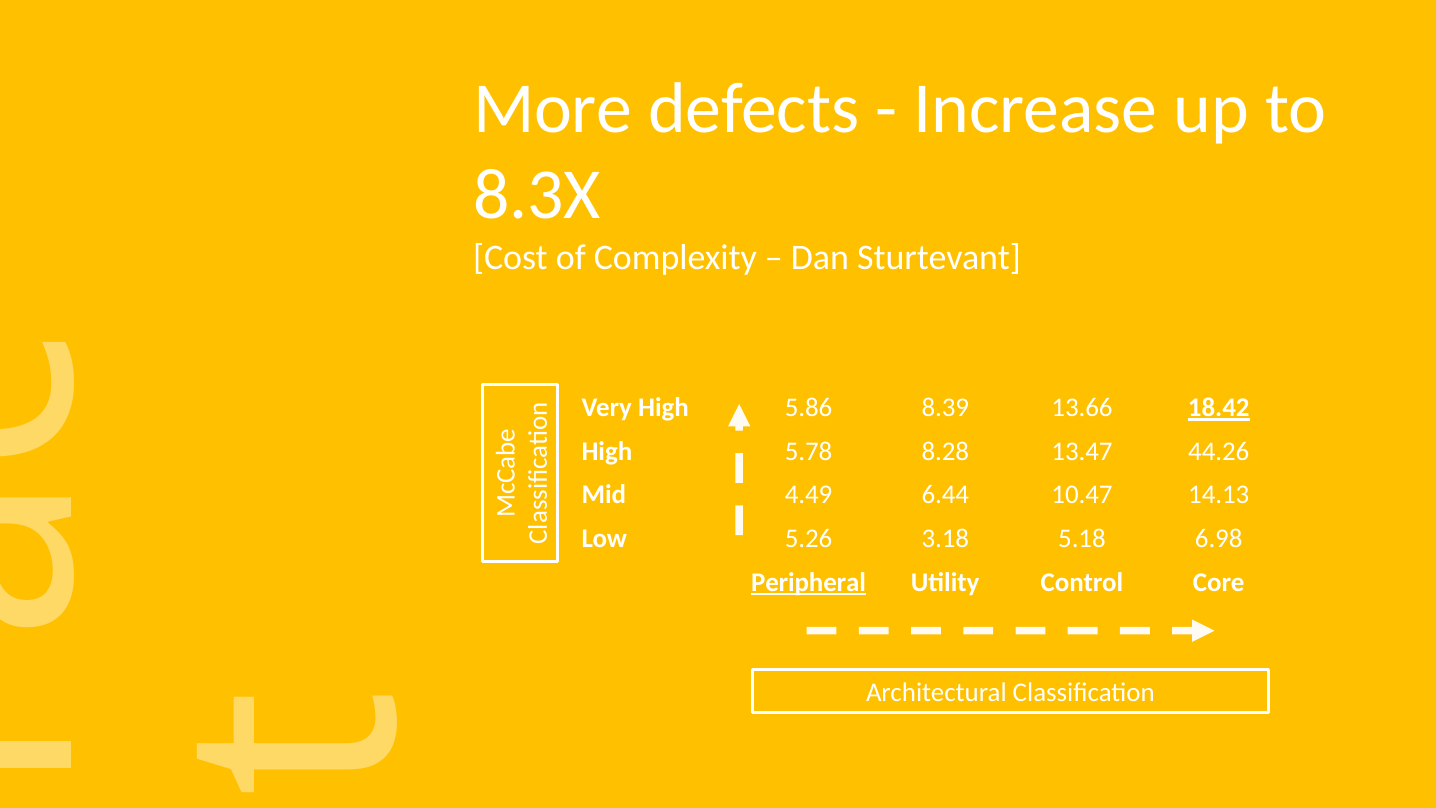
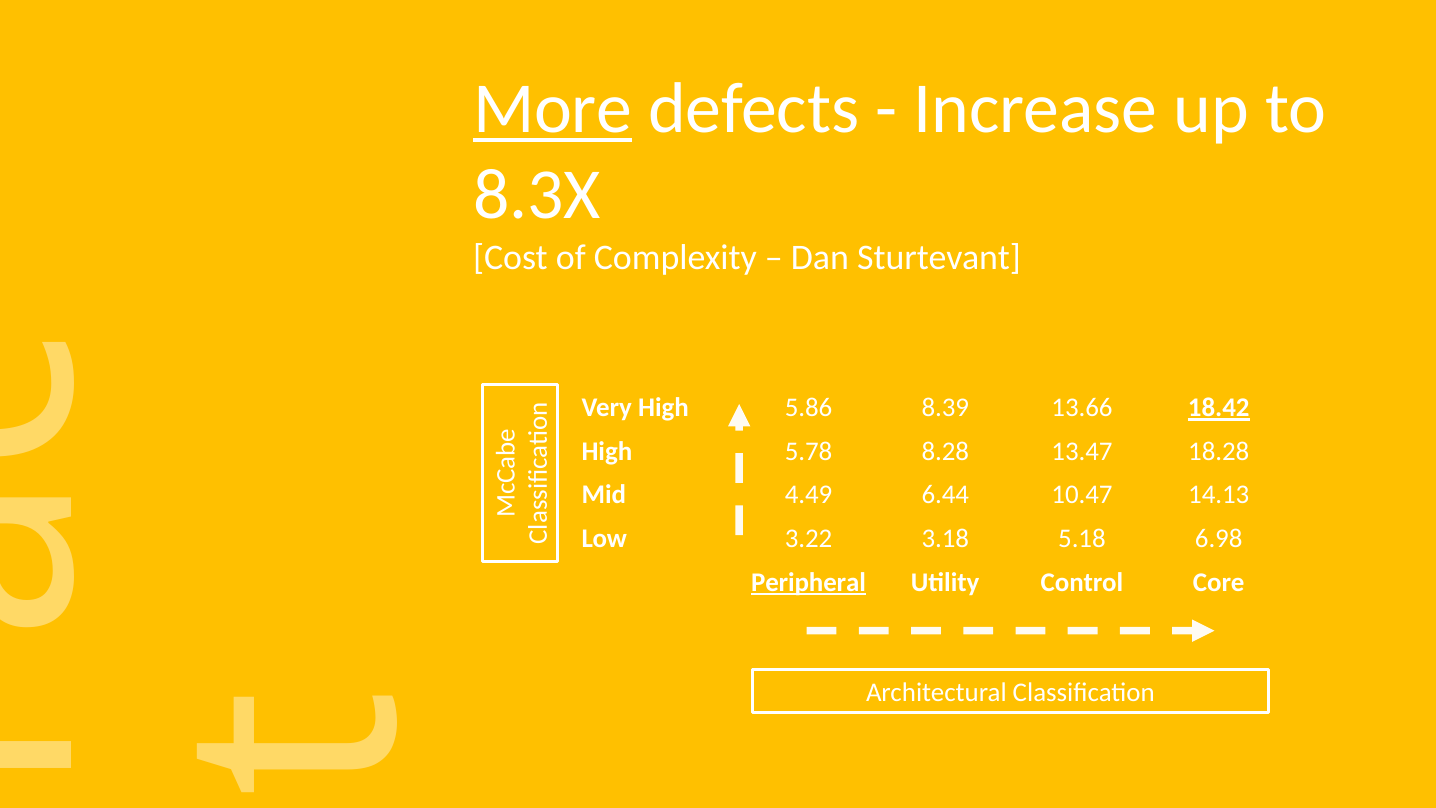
More underline: none -> present (553, 109)
44.26: 44.26 -> 18.28 (1219, 451)
5.26: 5.26 -> 3.22 (809, 539)
